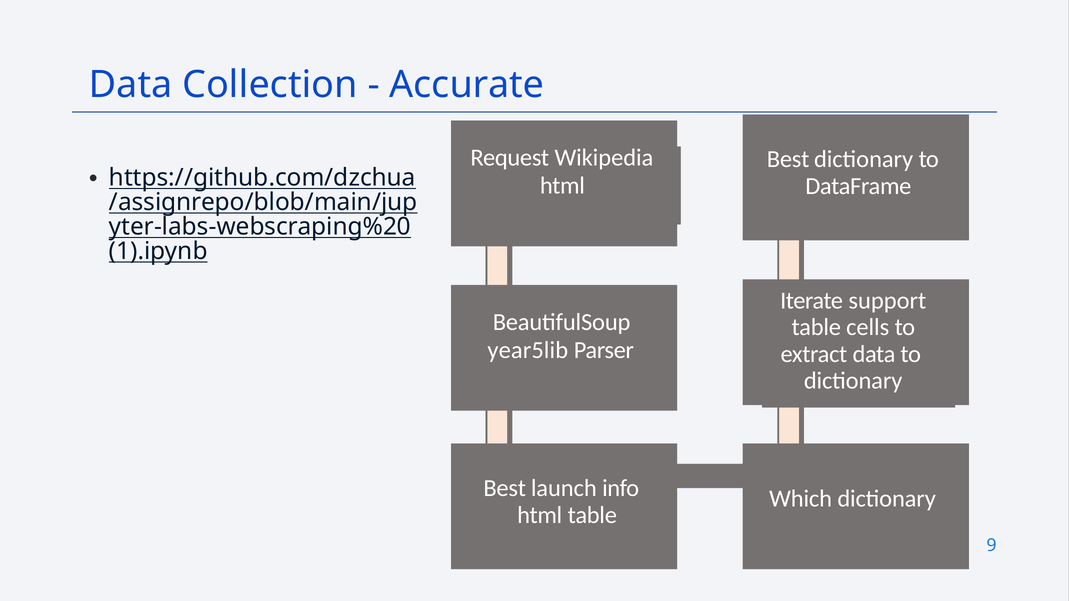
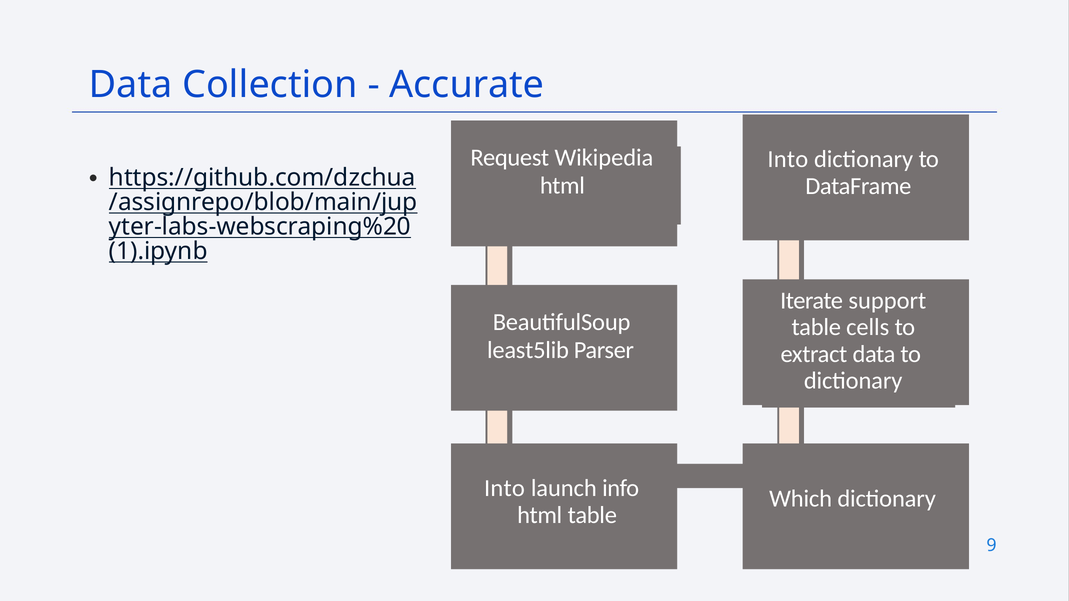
Best: Best -> Into (788, 159)
year5lib: year5lib -> least5lib (528, 350)
Best: Best -> Into (504, 488)
